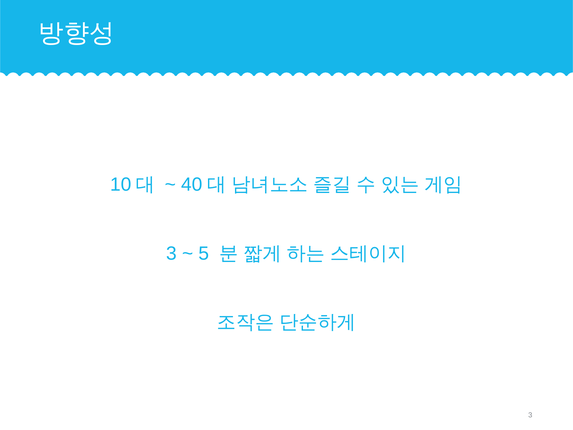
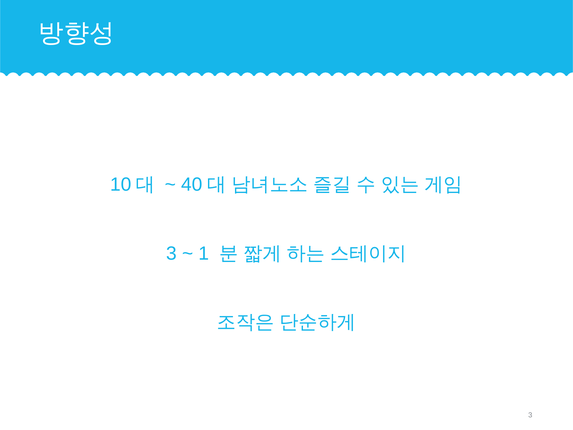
5: 5 -> 1 (204, 253)
